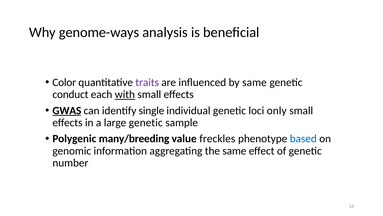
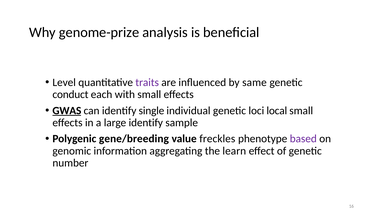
genome-ways: genome-ways -> genome-prize (99, 32)
Color: Color -> Level (64, 82)
with underline: present -> none (125, 94)
only: only -> local (277, 110)
large genetic: genetic -> identify (146, 122)
many/breeding: many/breeding -> gene/breeding (134, 138)
based colour: blue -> purple (303, 138)
the same: same -> learn (234, 150)
